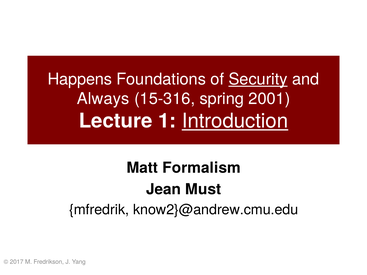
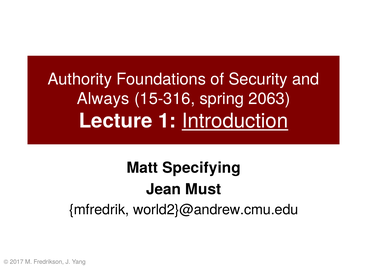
Happens: Happens -> Authority (80, 79)
Security underline: present -> none (258, 79)
2001: 2001 -> 2063 (269, 99)
Formalism: Formalism -> Specifying (202, 168)
know2}@andrew.cmu.edu: know2}@andrew.cmu.edu -> world2}@andrew.cmu.edu (216, 210)
